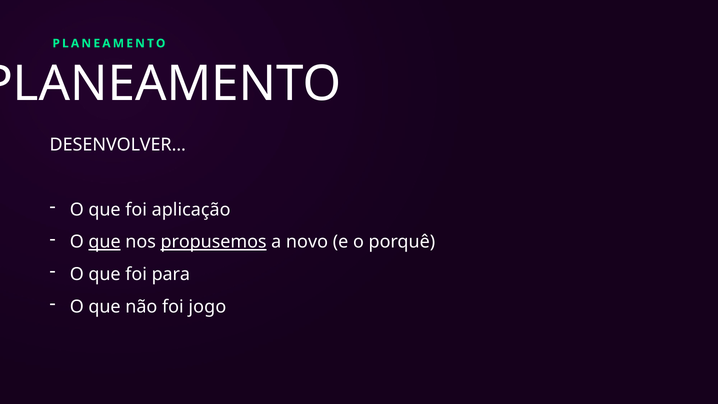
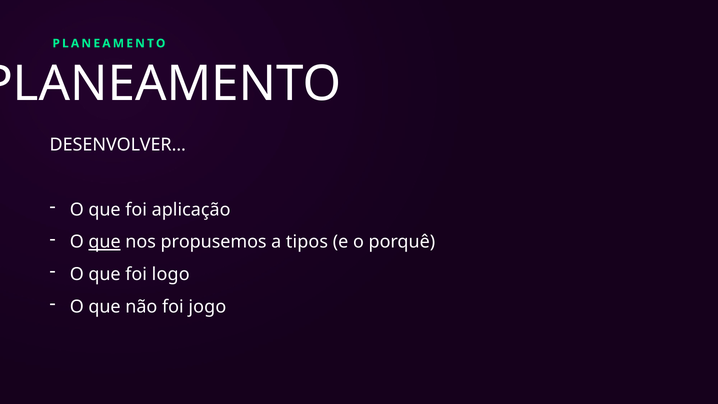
propusemos underline: present -> none (214, 242)
novo: novo -> tipos (307, 242)
para: para -> logo (171, 274)
